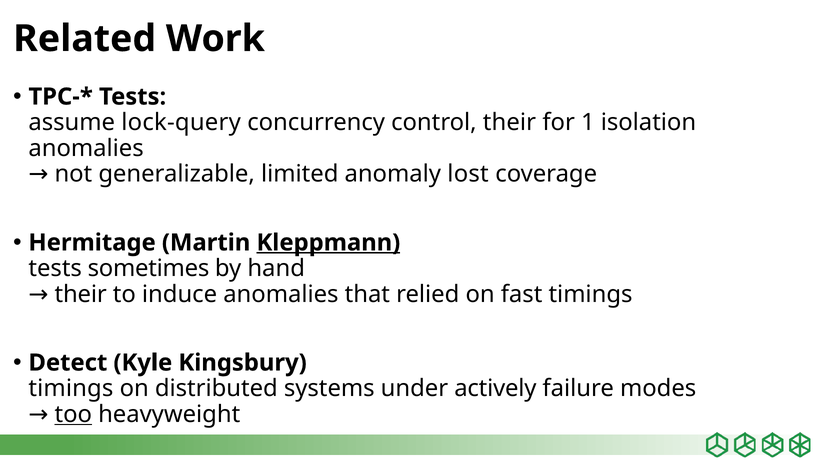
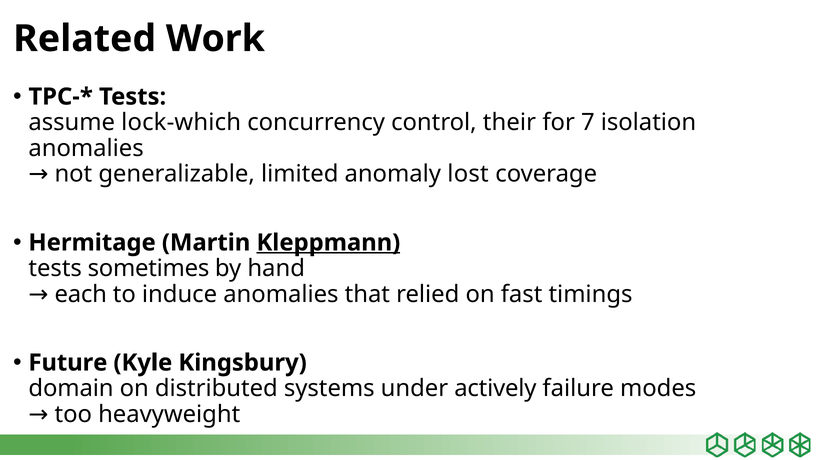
lock-query: lock-query -> lock-which (181, 123)
for 1: 1 -> 7 (588, 123)
their: their -> each (81, 294)
Detect: Detect -> Future (68, 363)
timings: timings -> domain (71, 389)
too underline: present -> none (73, 414)
